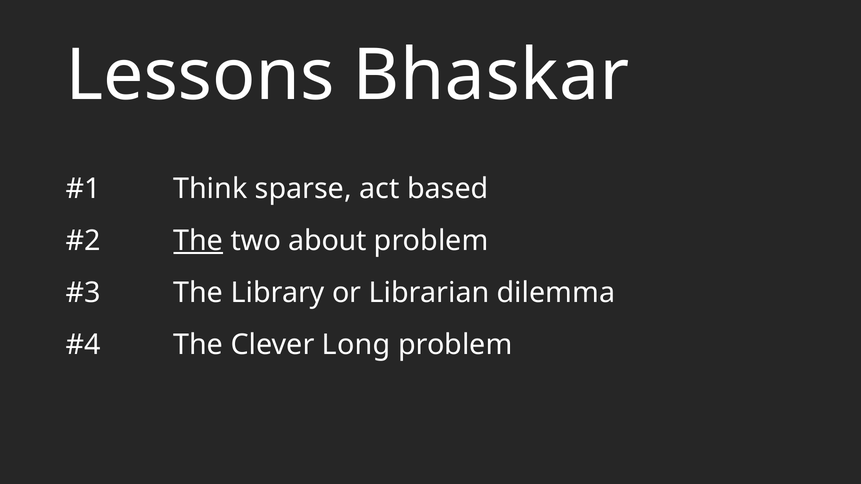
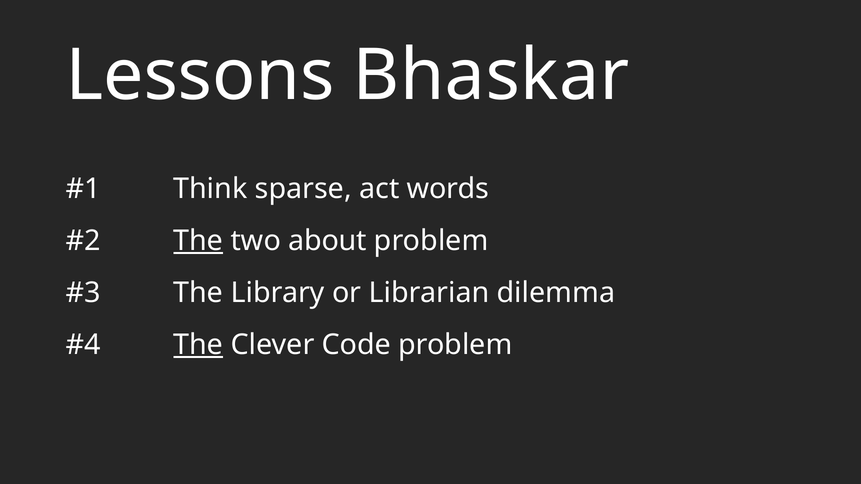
based: based -> words (448, 189)
The underline: none -> present (198, 345)
Long: Long -> Code (356, 345)
